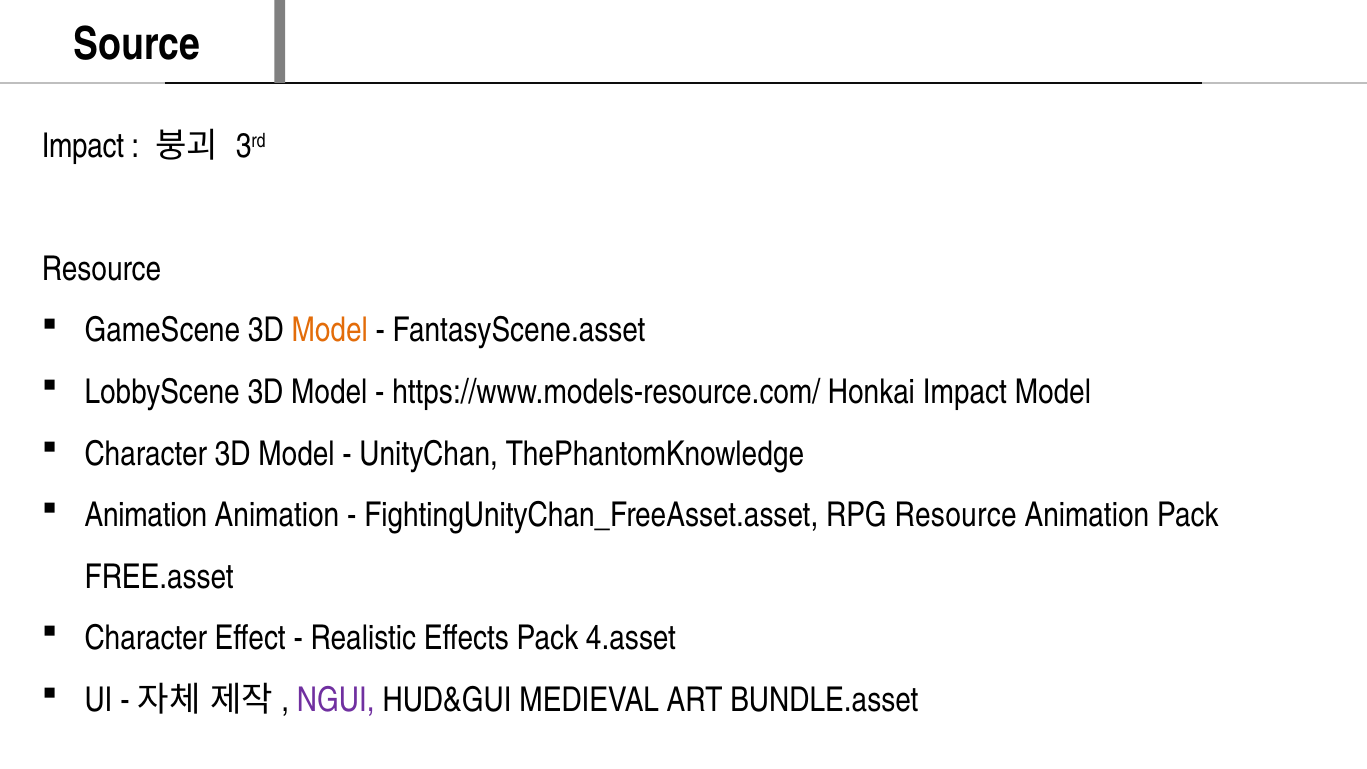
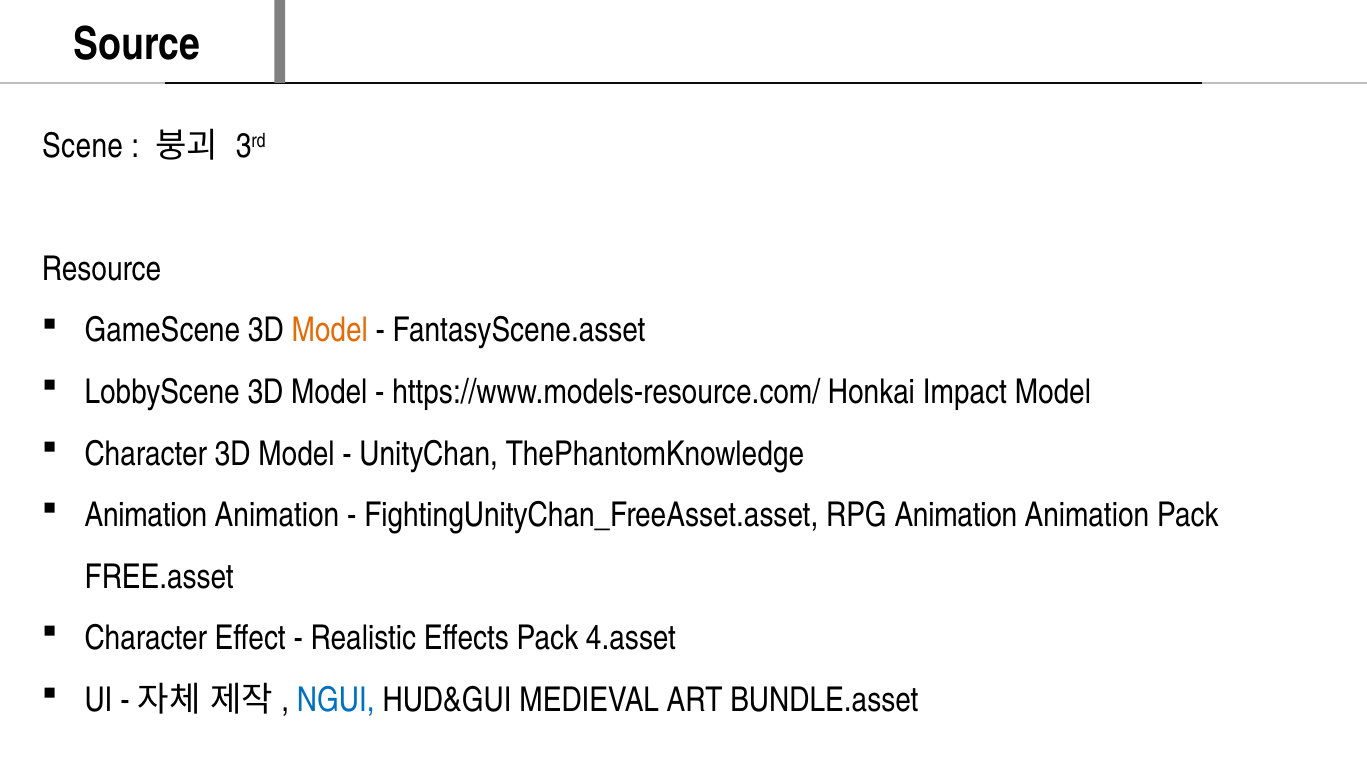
Impact: Impact -> Scene (83, 146)
RPG Resource: Resource -> Animation (956, 515)
NGUI colour: purple -> blue (336, 700)
